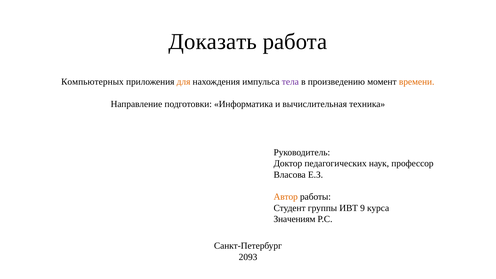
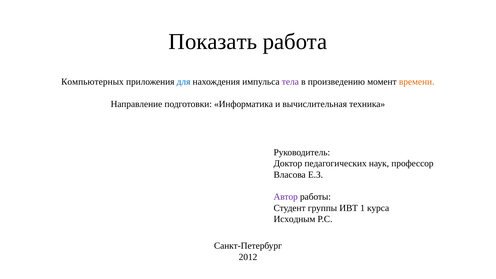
Доказать: Доказать -> Показать (213, 42)
для colour: orange -> blue (184, 82)
Автор colour: orange -> purple (286, 197)
9: 9 -> 1 (363, 208)
Значениям: Значениям -> Исходным (294, 219)
2093: 2093 -> 2012 (248, 257)
